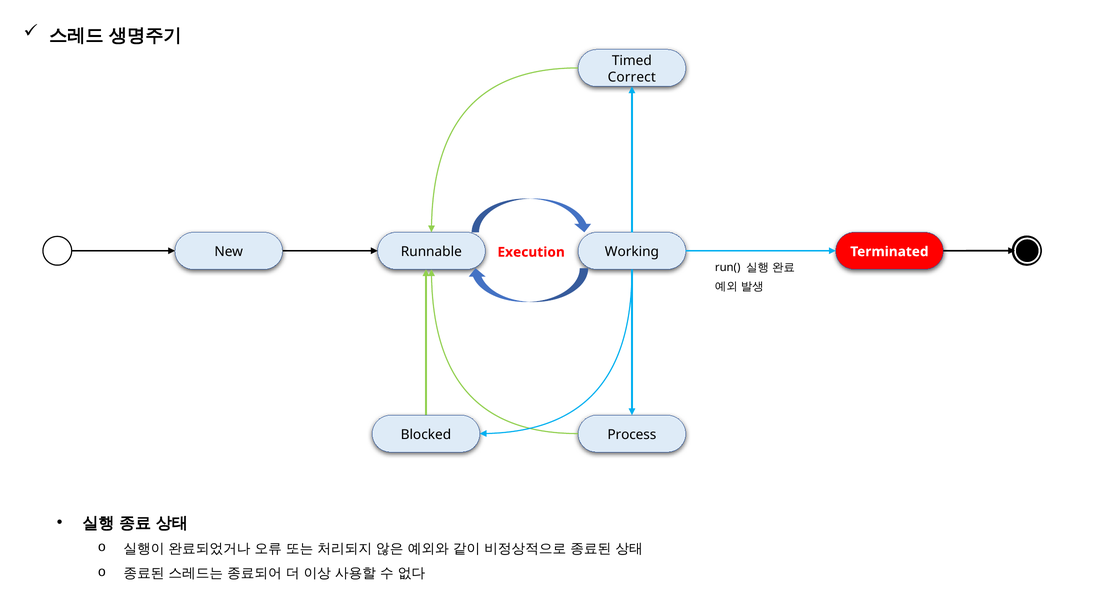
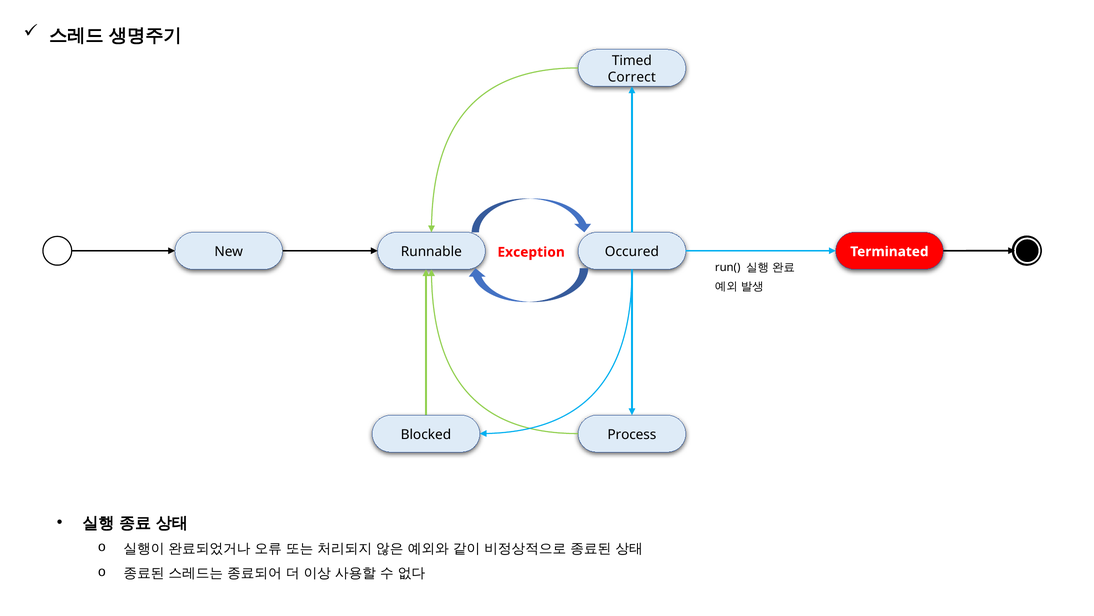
Working: Working -> Occured (632, 251)
Execution: Execution -> Exception (531, 252)
